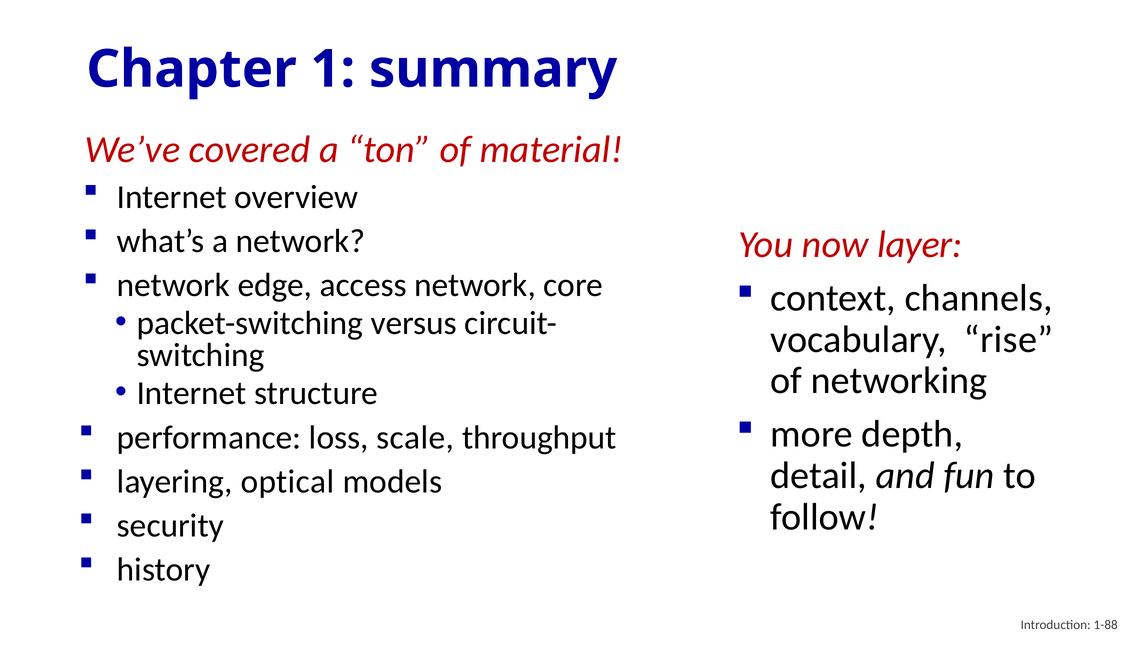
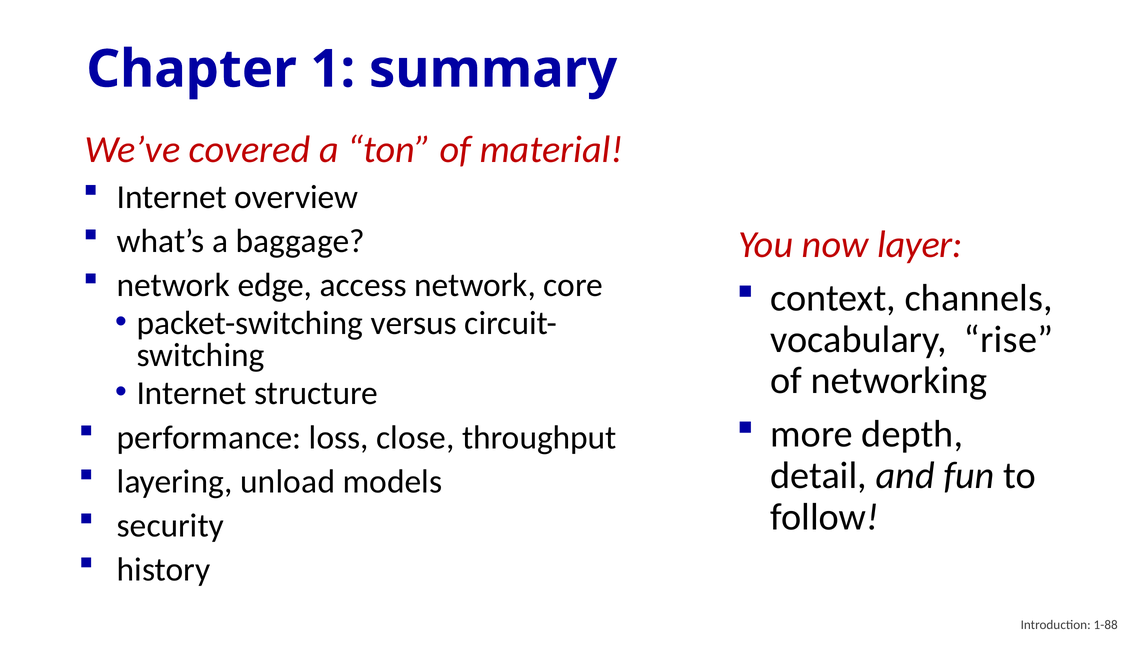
a network: network -> baggage (300, 241)
scale: scale -> close (415, 437)
optical: optical -> unload (288, 481)
